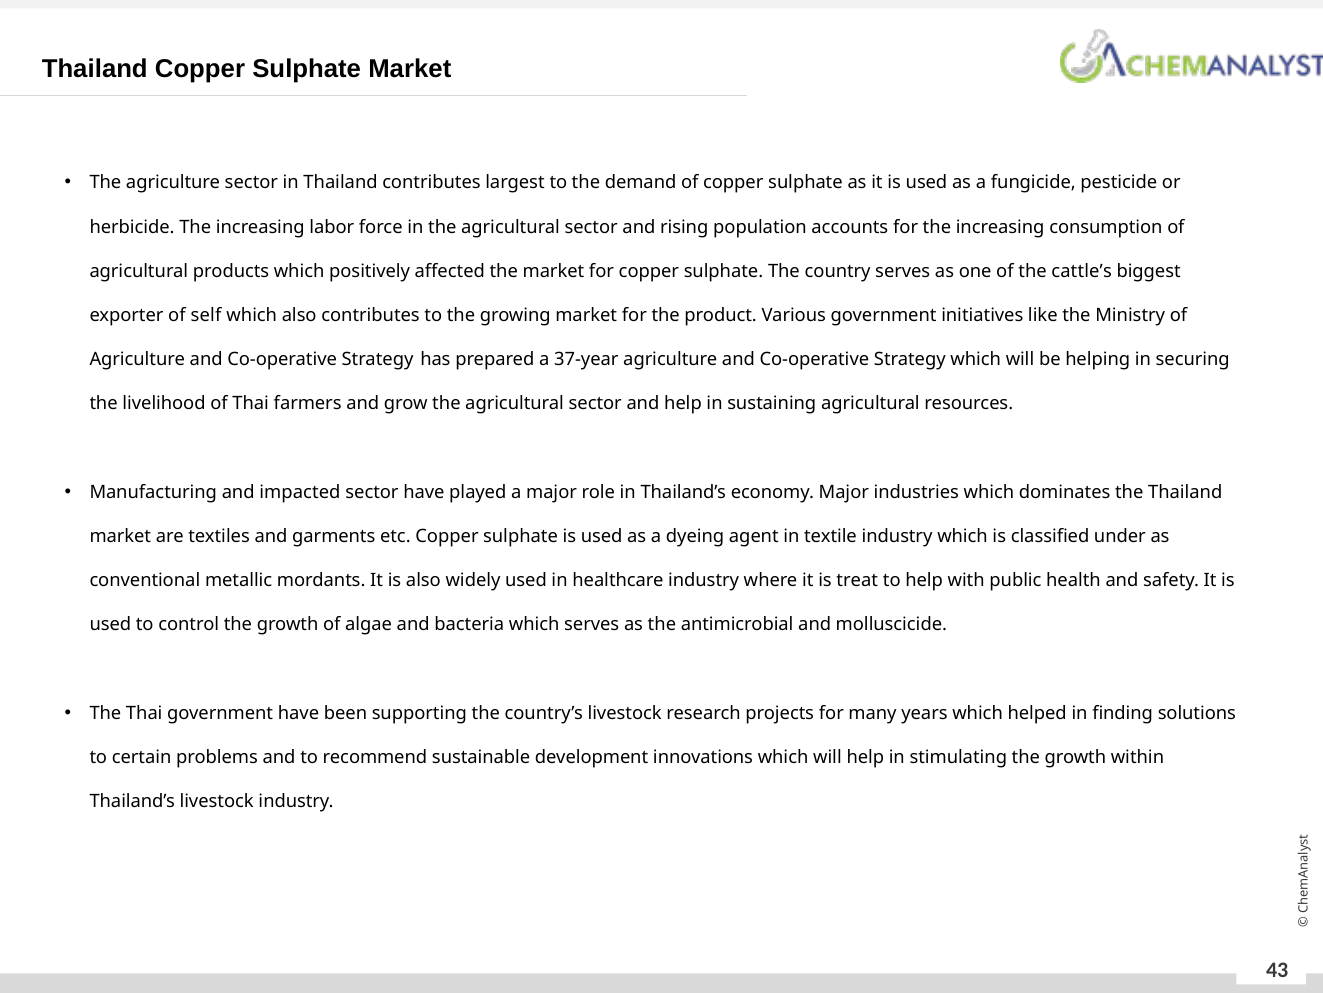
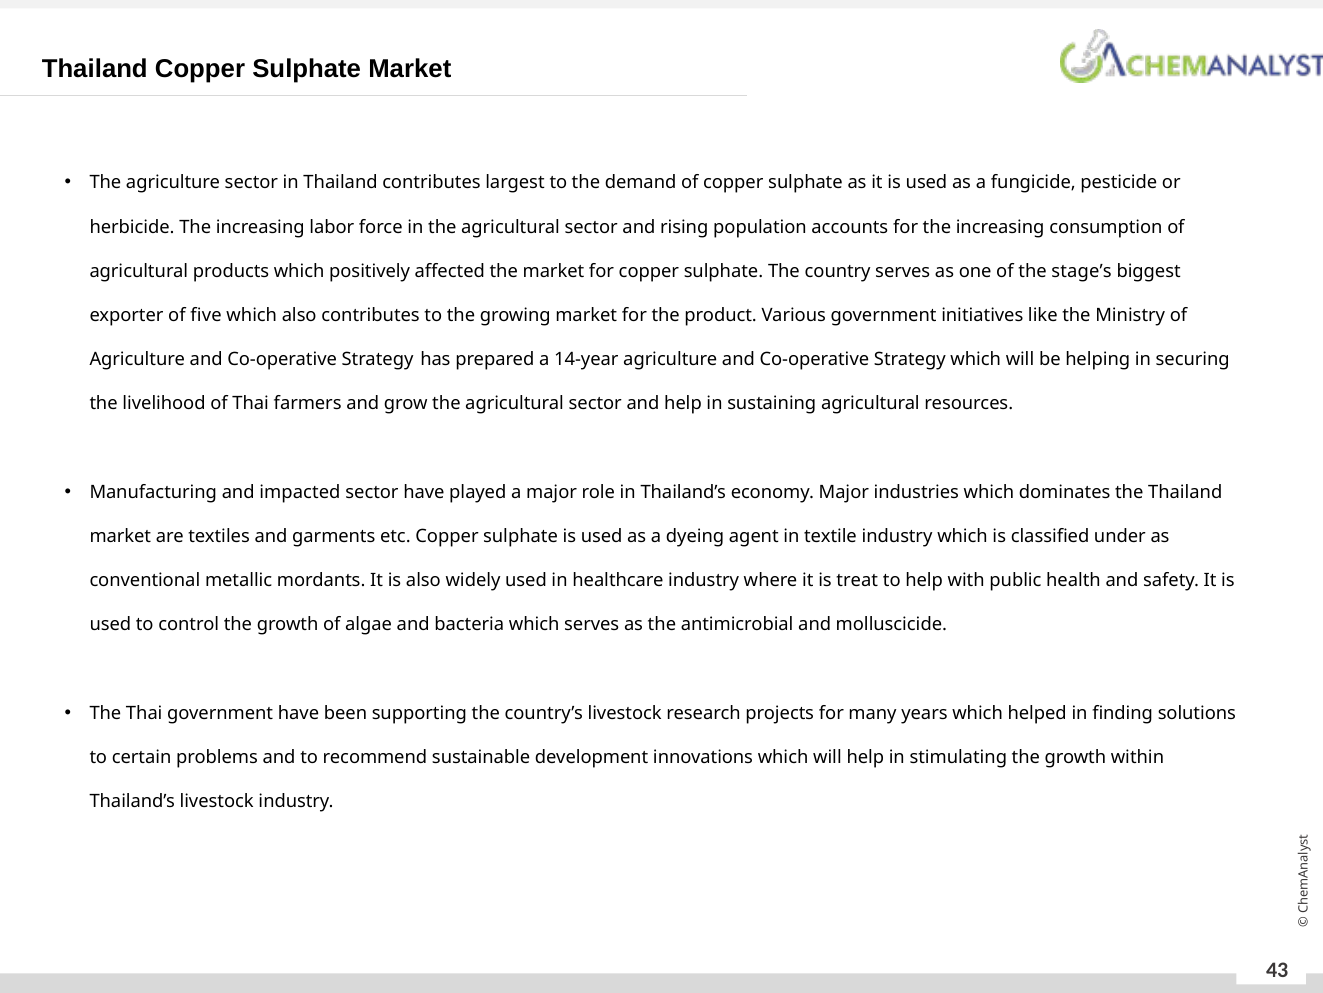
cattle’s: cattle’s -> stage’s (1082, 271)
self: self -> five (206, 315)
37-year: 37-year -> 14-year (586, 359)
